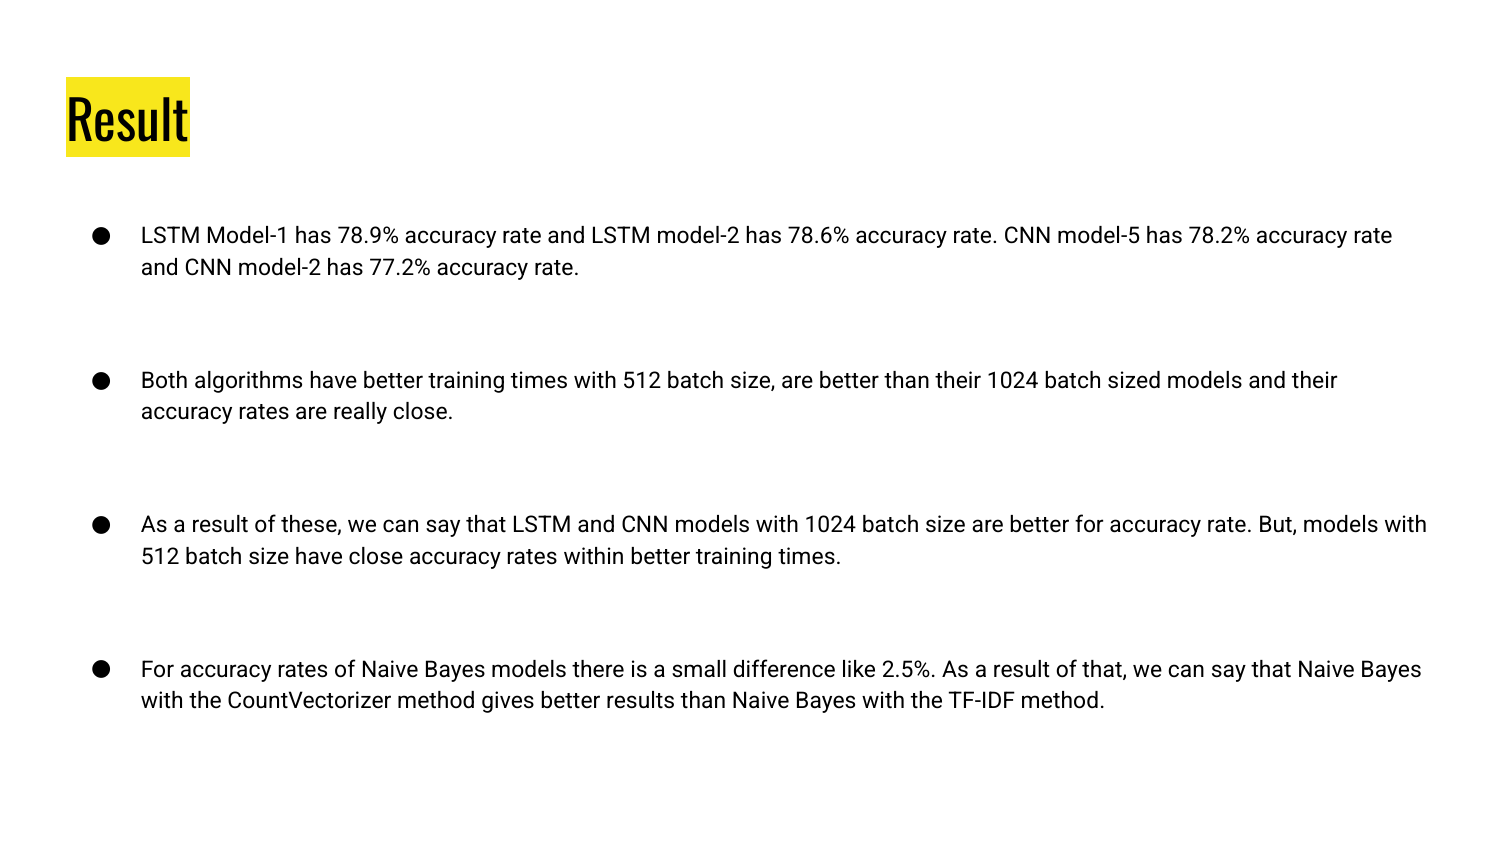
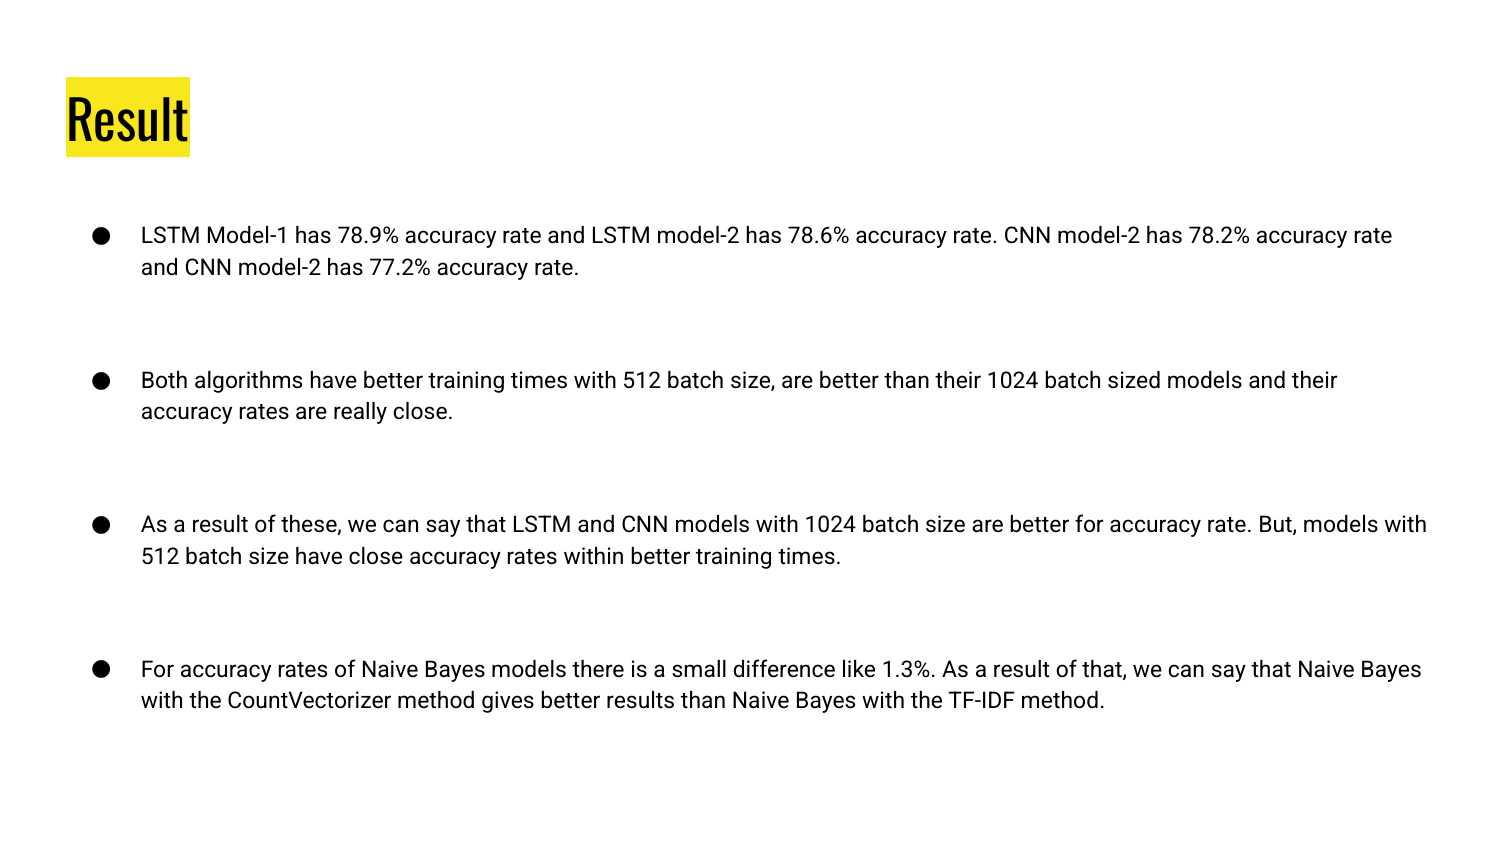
rate CNN model-5: model-5 -> model-2 (1099, 237)
2.5%: 2.5% -> 1.3% (909, 670)
